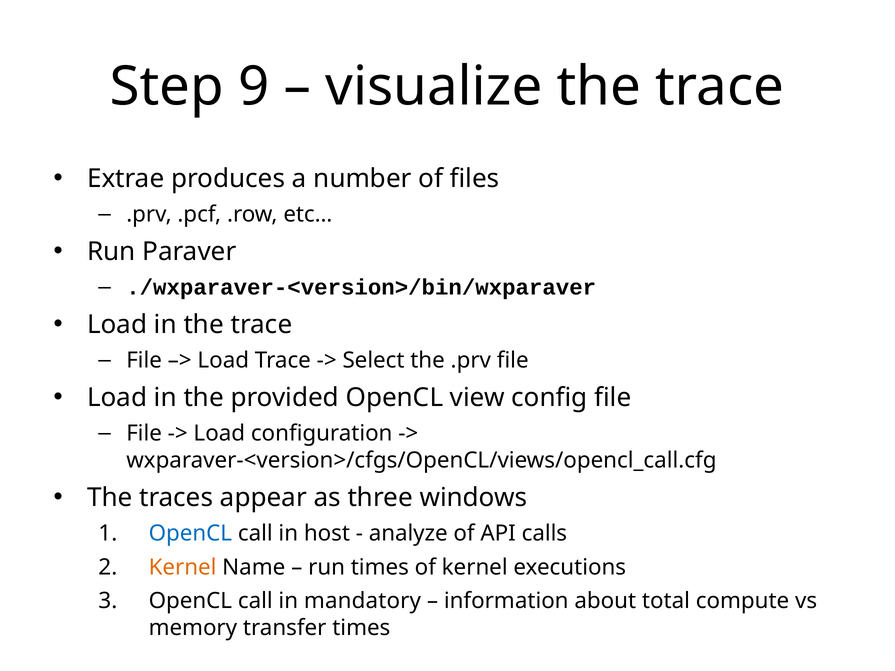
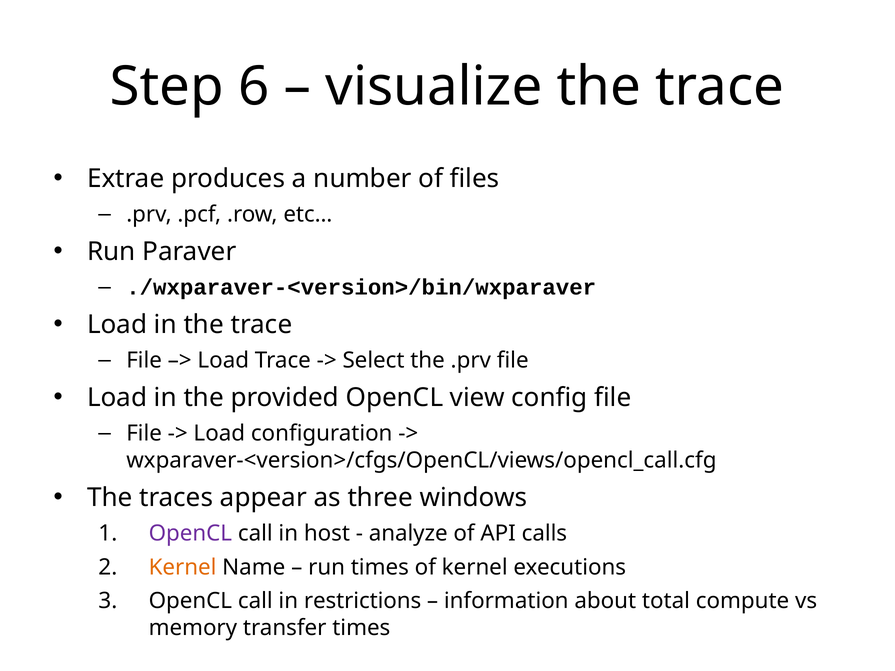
9: 9 -> 6 (254, 87)
OpenCL colour: blue -> purple (190, 534)
mandatory: mandatory -> restrictions (363, 601)
